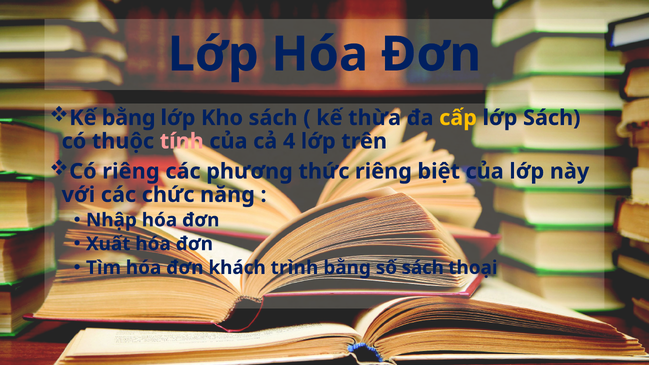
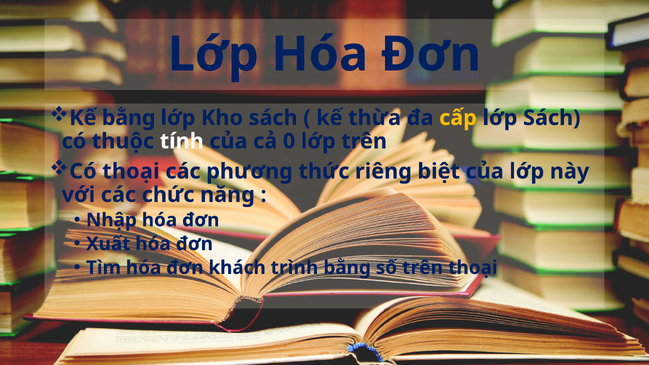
tính colour: pink -> white (182, 141)
4: 4 -> 0 (289, 141)
Có riêng: riêng -> thoại (131, 171)
số sách: sách -> trên (423, 268)
